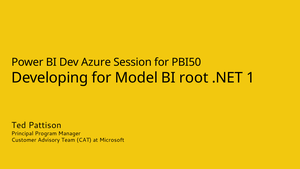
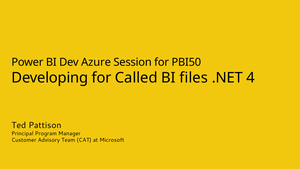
Model: Model -> Called (136, 78)
root: root -> files (194, 78)
1: 1 -> 4 (251, 78)
